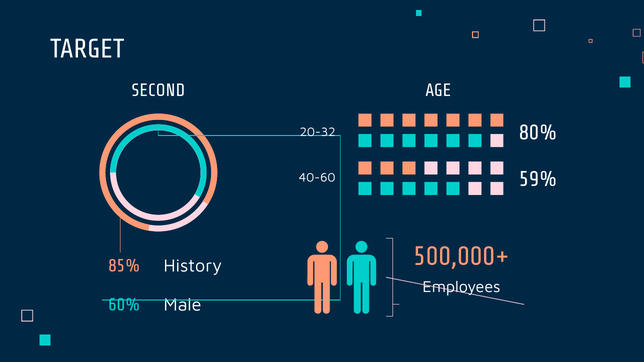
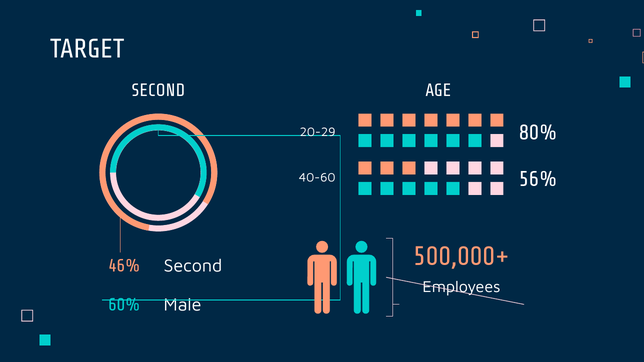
20-32: 20-32 -> 20-29 (318, 132)
59%: 59% -> 56% (538, 180)
History: History -> Second (193, 266)
85%: 85% -> 46% (124, 266)
